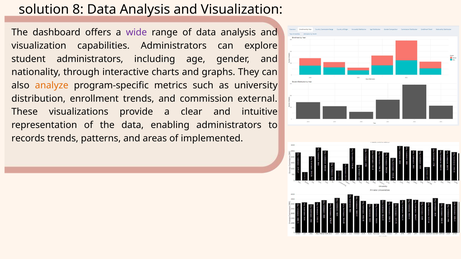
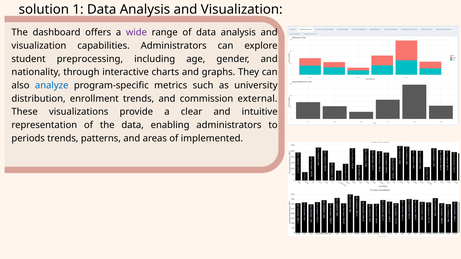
8: 8 -> 1 (78, 10)
student administrators: administrators -> preprocessing (90, 59)
analyze colour: orange -> blue (52, 85)
records: records -> periods (28, 138)
